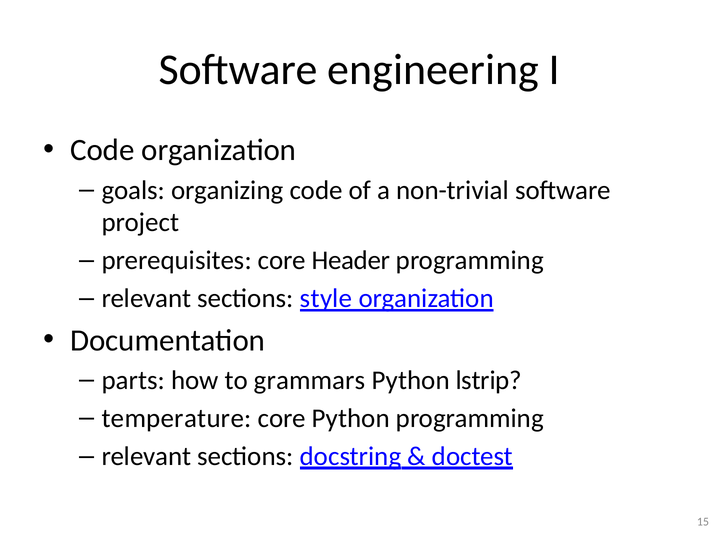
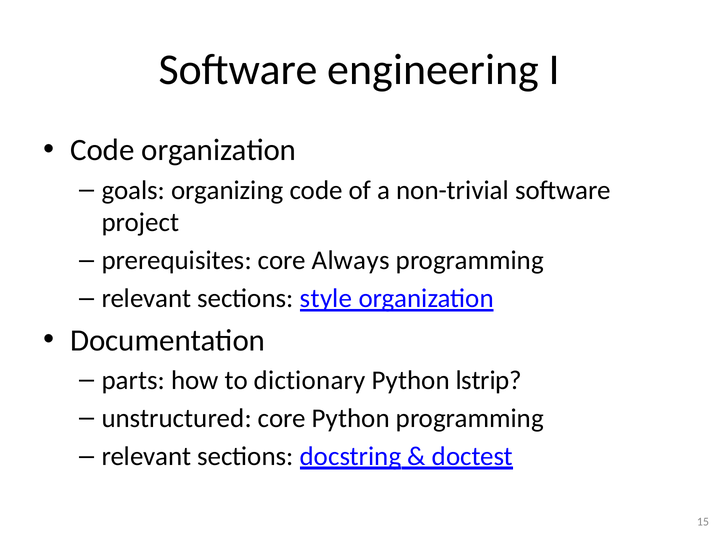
Header: Header -> Always (351, 261)
grammars: grammars -> dictionary (310, 381)
temperature: temperature -> unstructured (177, 419)
